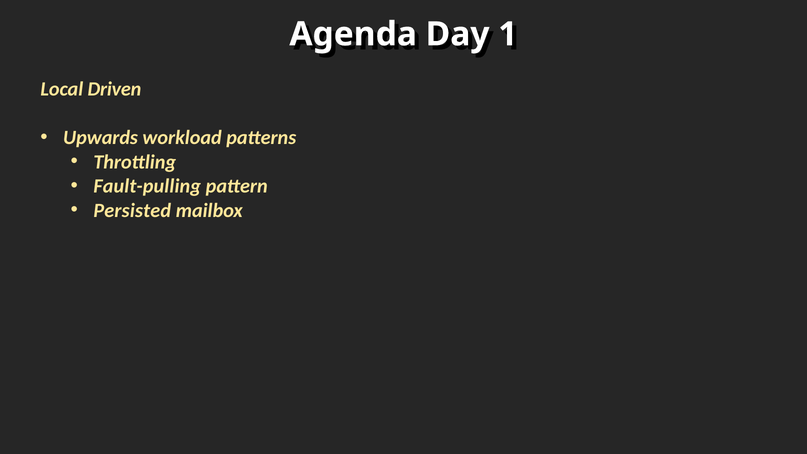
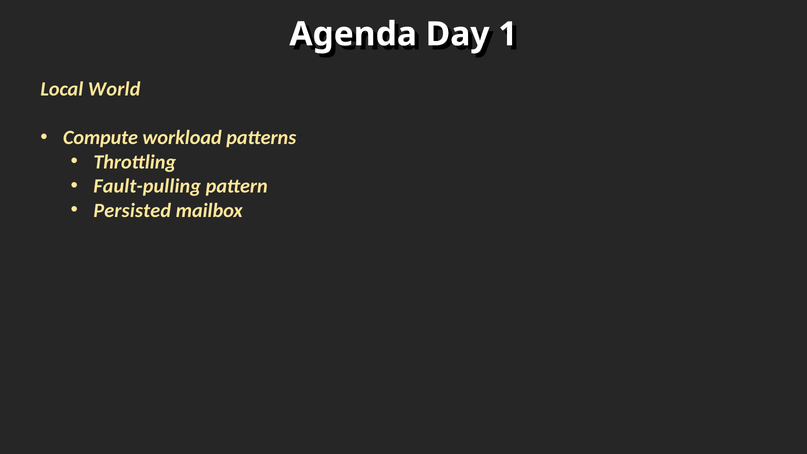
Driven: Driven -> World (114, 89)
Upwards: Upwards -> Compute (101, 138)
